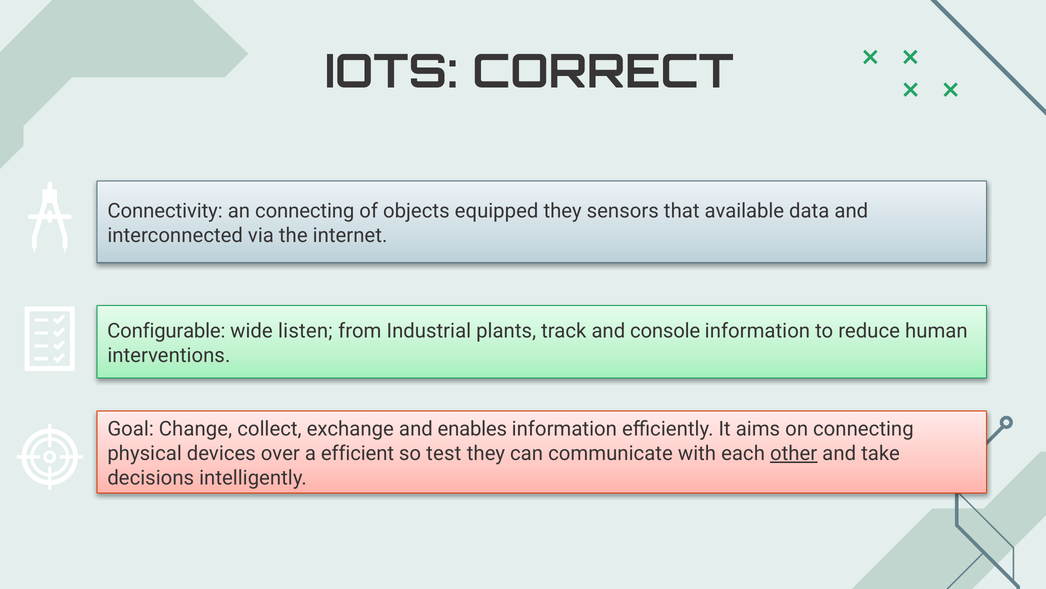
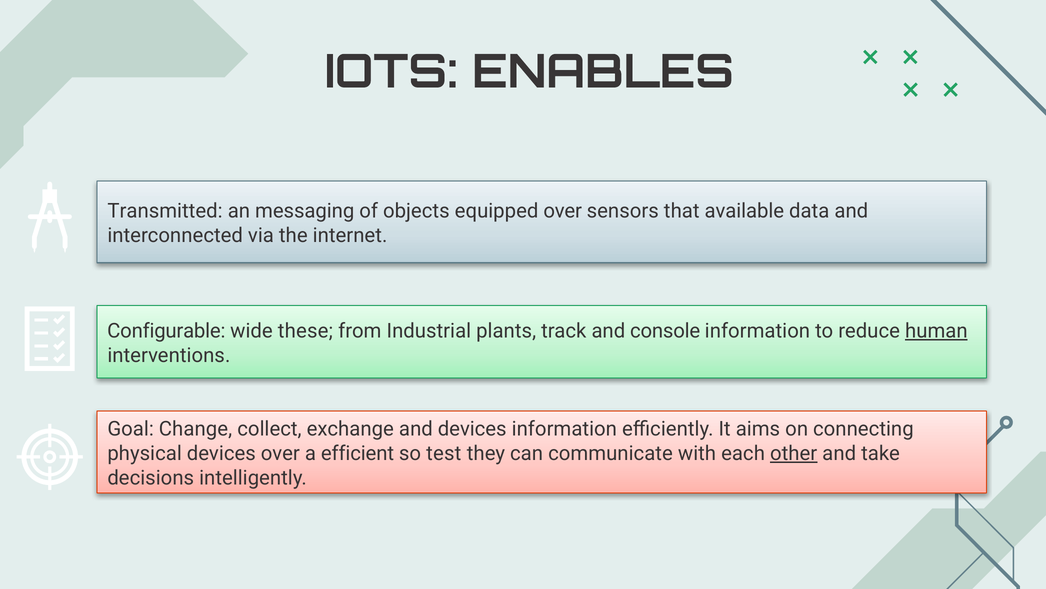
CORRECT: CORRECT -> ENABLES (603, 72)
Connectivity: Connectivity -> Transmitted (165, 211)
an connecting: connecting -> messaging (305, 211)
equipped they: they -> over (563, 211)
listen: listen -> these (305, 331)
human underline: none -> present (936, 331)
and enables: enables -> devices (472, 429)
